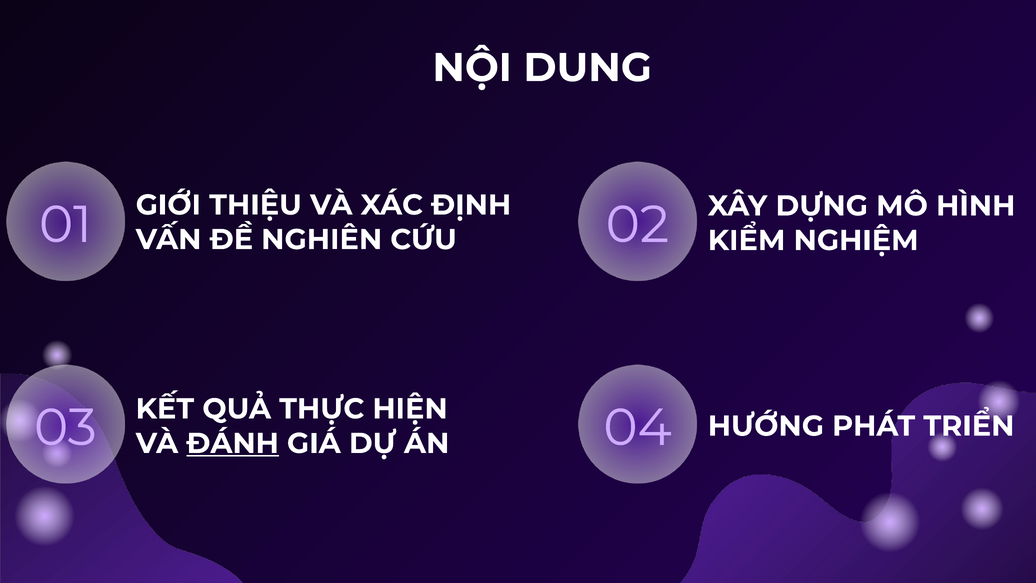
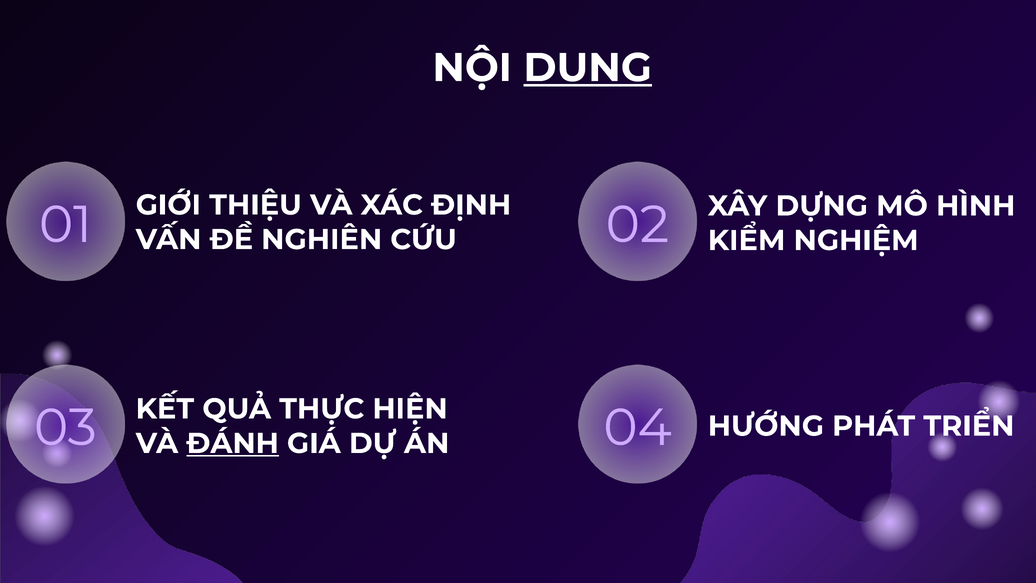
DUNG underline: none -> present (588, 68)
